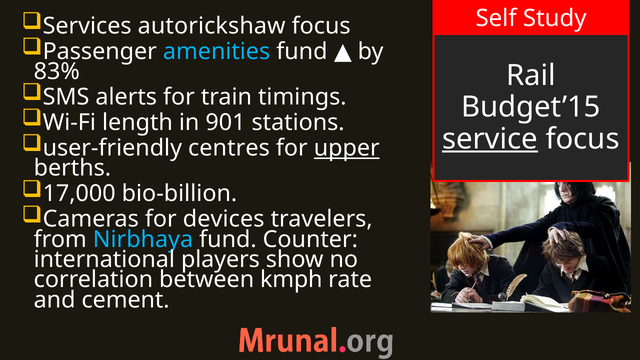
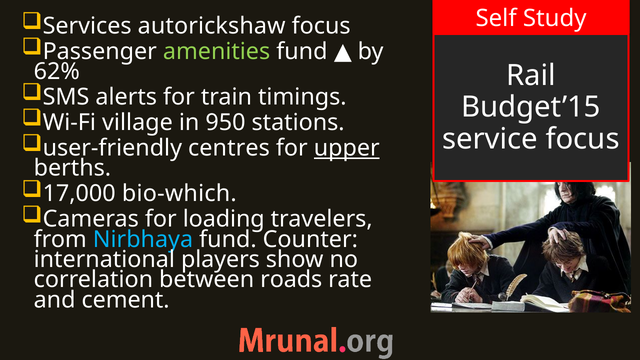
amenities colour: light blue -> light green (217, 51)
83%: 83% -> 62% (57, 72)
length: length -> village (137, 123)
901: 901 -> 950 (225, 123)
service underline: present -> none (490, 139)
bio-billion: bio-billion -> bio-which (179, 194)
devices: devices -> loading (224, 219)
kmph: kmph -> roads (291, 280)
